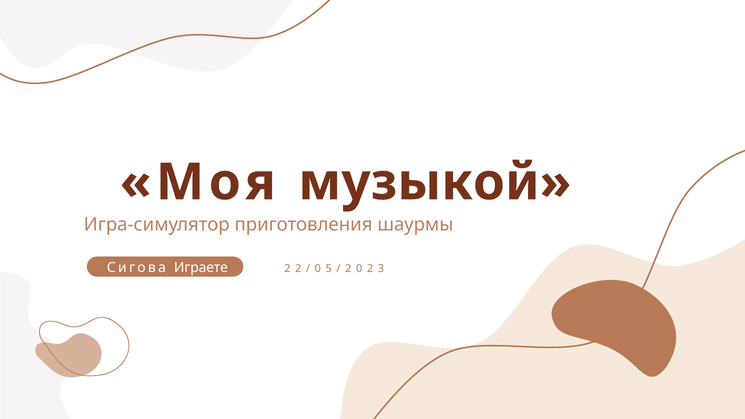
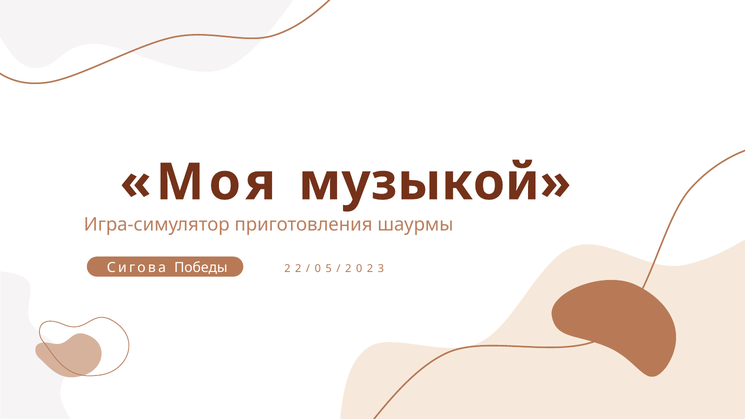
Играете: Играете -> Победы (201, 268)
